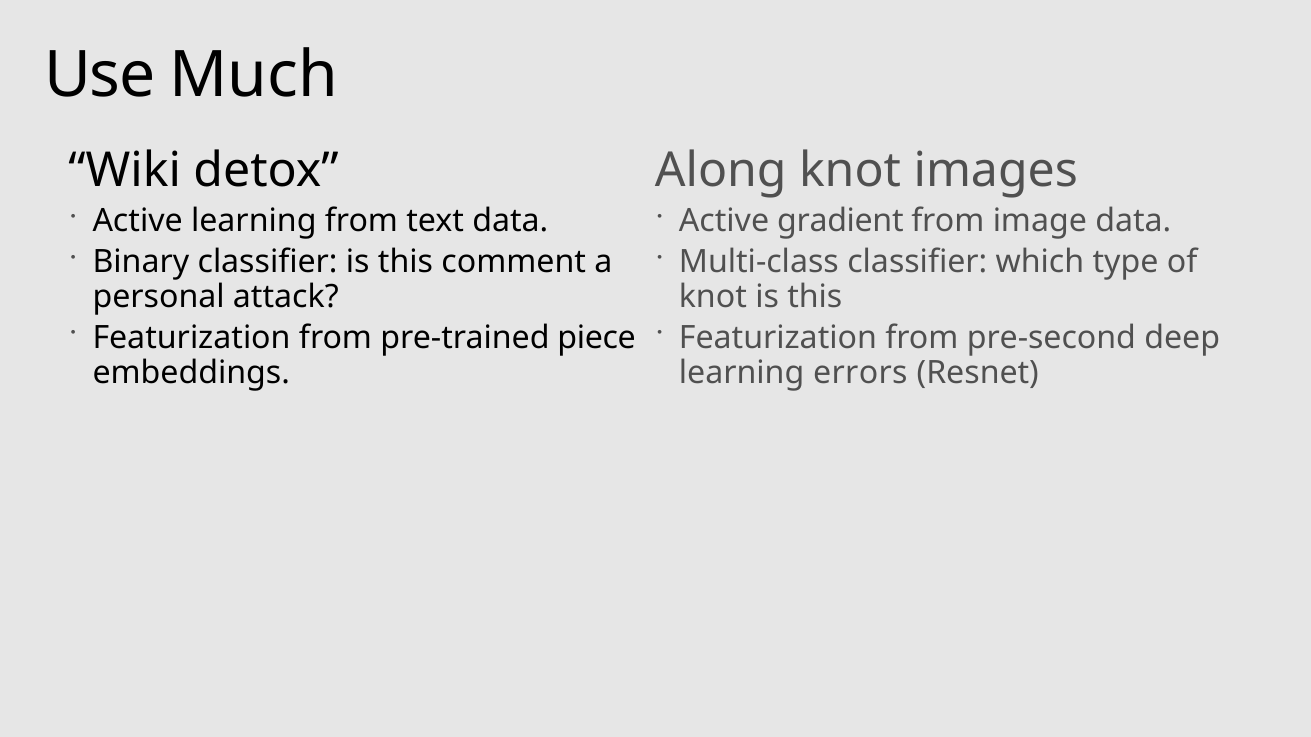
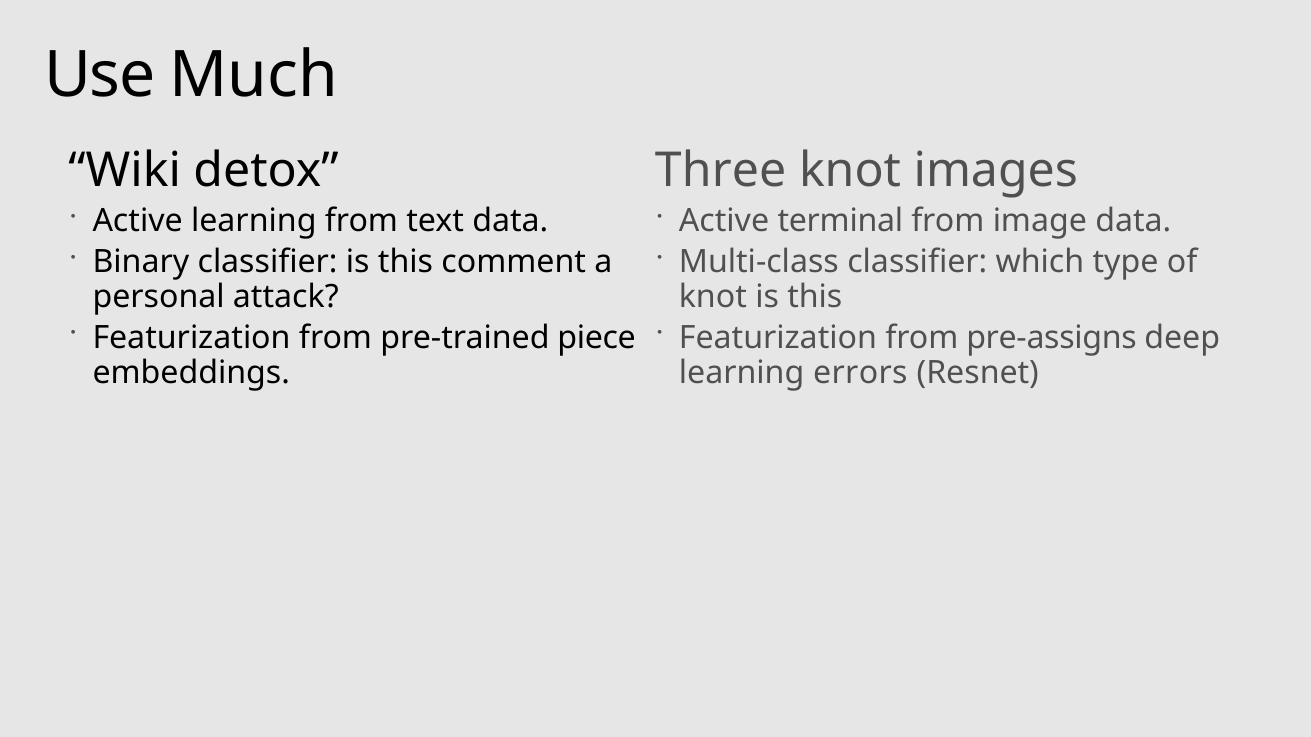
Along: Along -> Three (721, 171)
gradient: gradient -> terminal (840, 221)
pre-second: pre-second -> pre-assigns (1052, 338)
